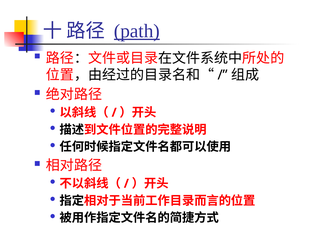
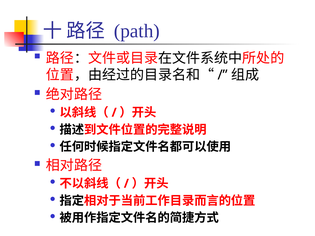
path underline: present -> none (137, 31)
